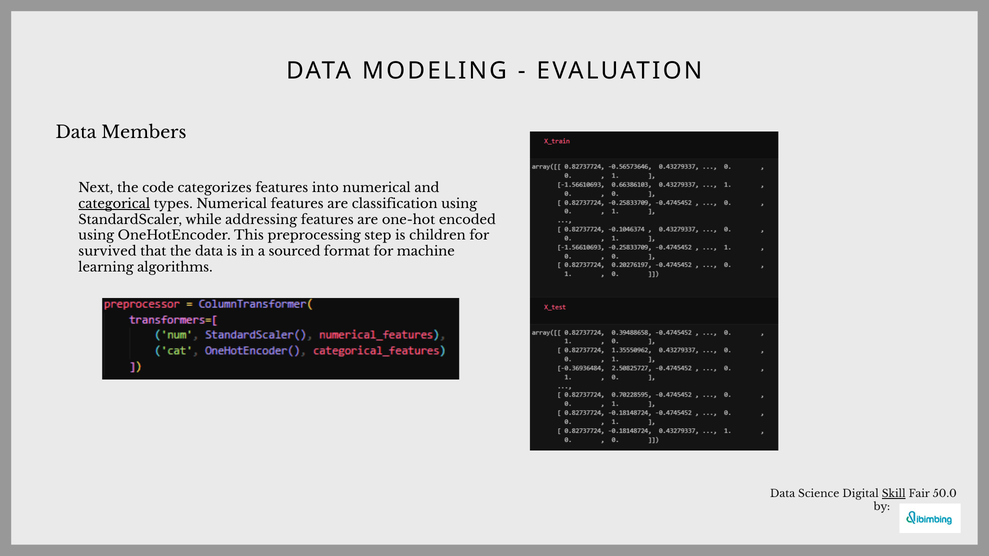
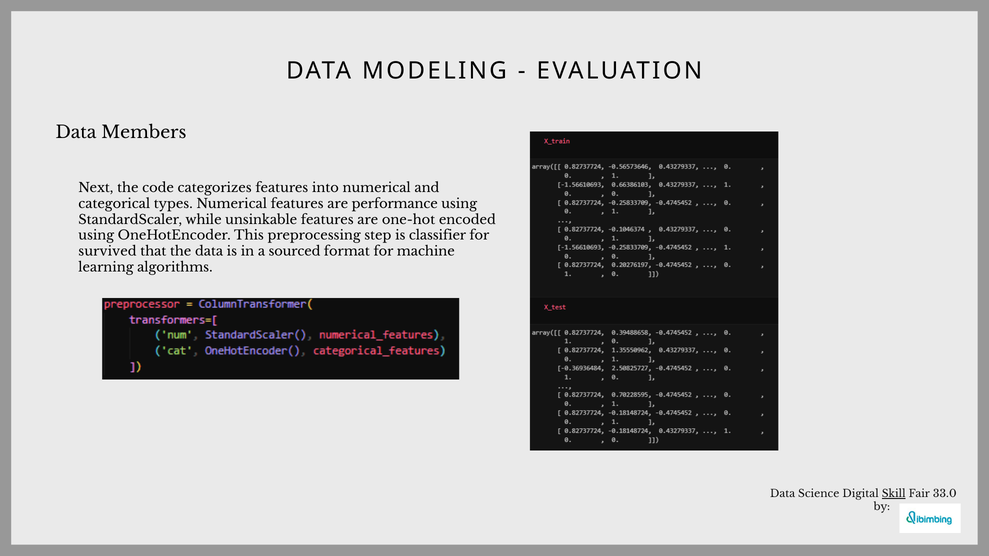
categorical underline: present -> none (114, 204)
classification: classification -> performance (395, 204)
addressing: addressing -> unsinkable (261, 220)
children: children -> classifier (438, 236)
50.0: 50.0 -> 33.0 (945, 494)
